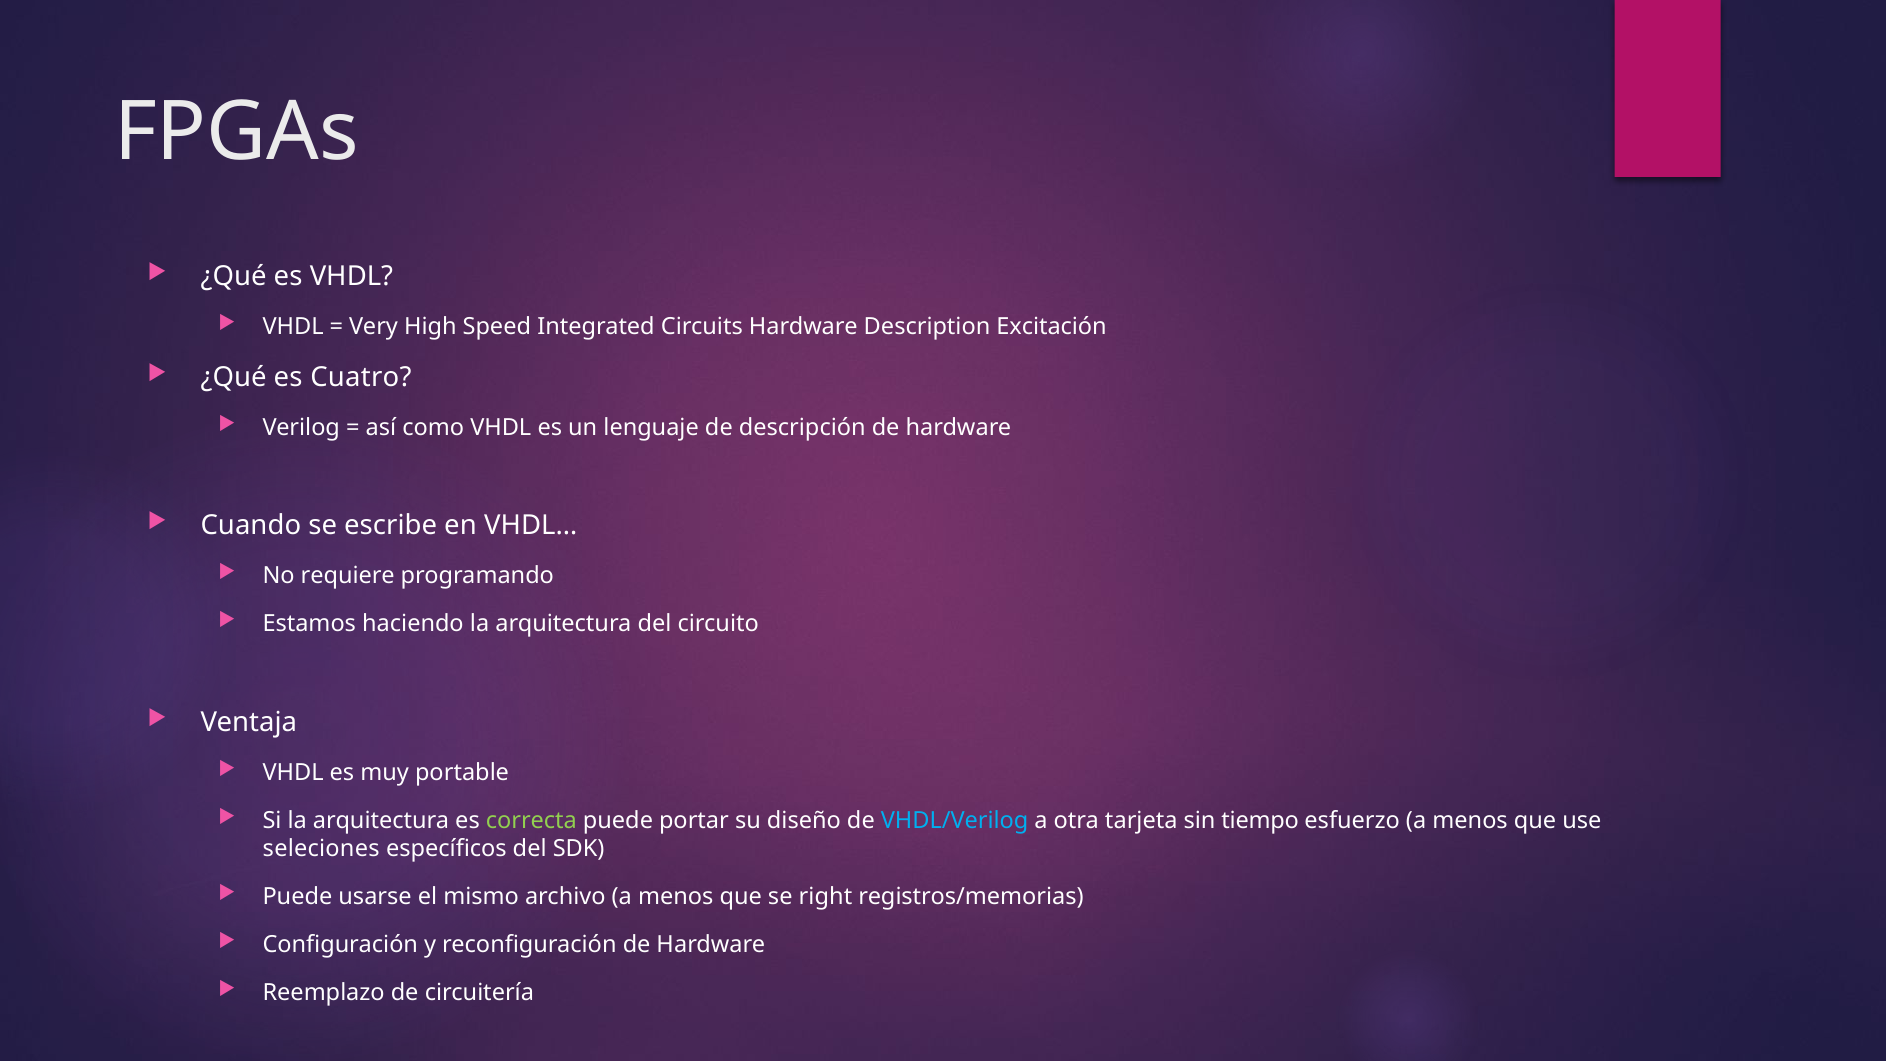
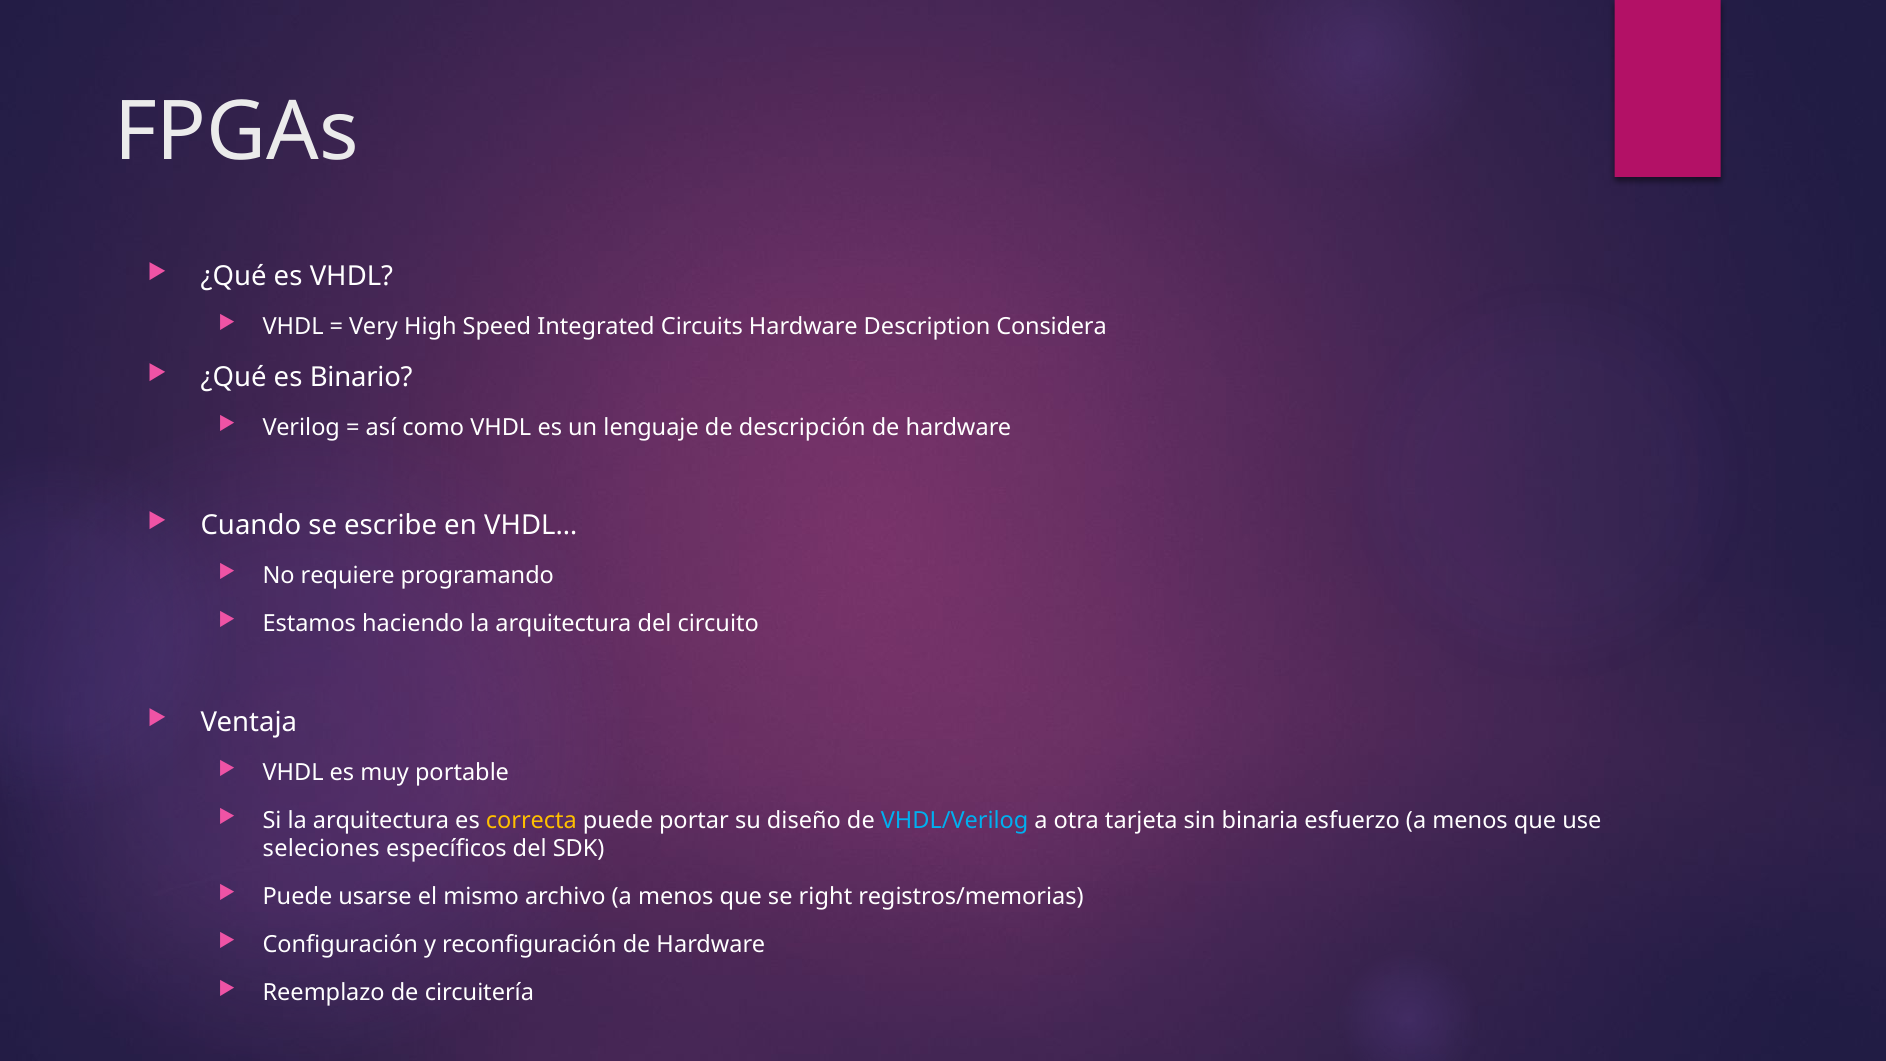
Excitación: Excitación -> Considera (1052, 327)
Cuatro: Cuatro -> Binario (361, 377)
correcta colour: light green -> yellow (531, 820)
tiempo: tiempo -> binaria (1260, 820)
